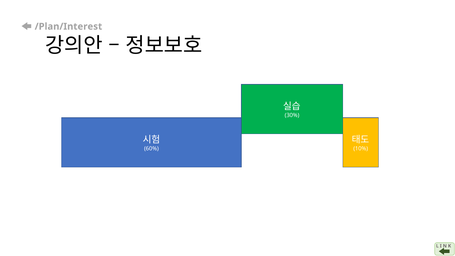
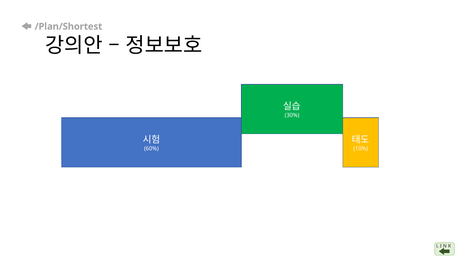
/Plan/Interest: /Plan/Interest -> /Plan/Shortest (68, 26)
